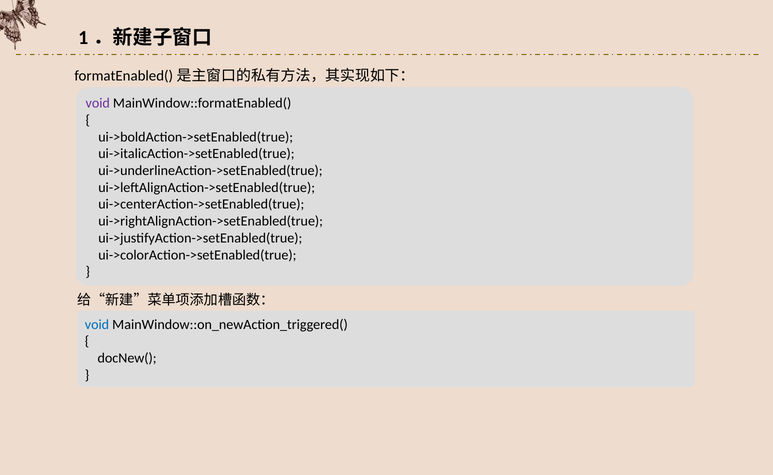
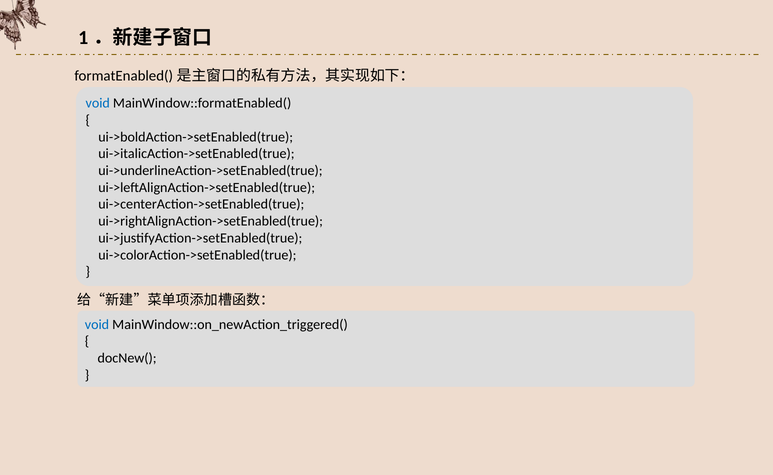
void colour: purple -> blue (98, 103)
